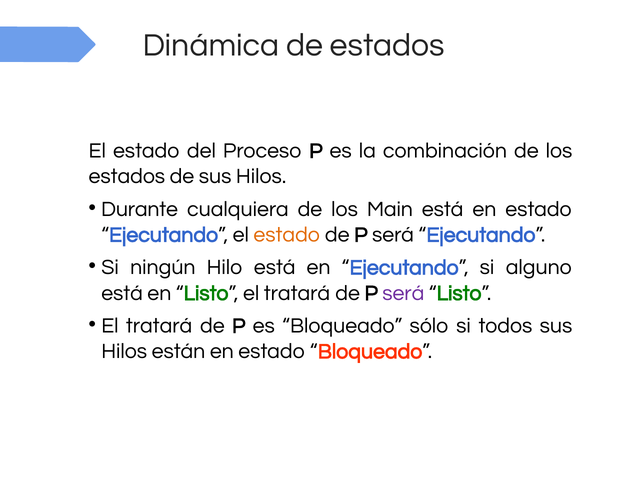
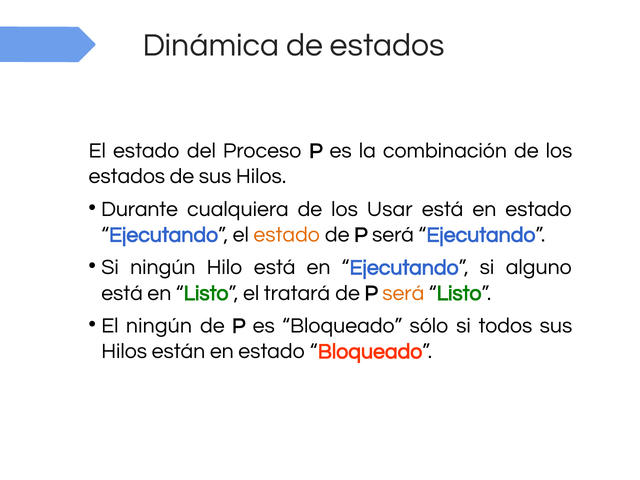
Main: Main -> Usar (390, 209)
será colour: purple -> orange (403, 293)
tratará: tratará -> ningún (159, 326)
